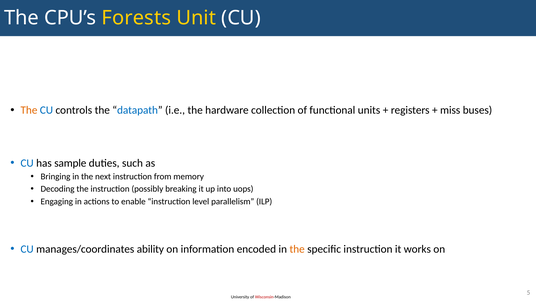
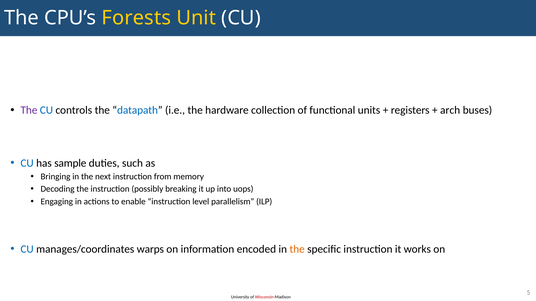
The colour: orange -> purple (29, 110)
miss: miss -> arch (450, 110)
ability: ability -> warps (150, 249)
